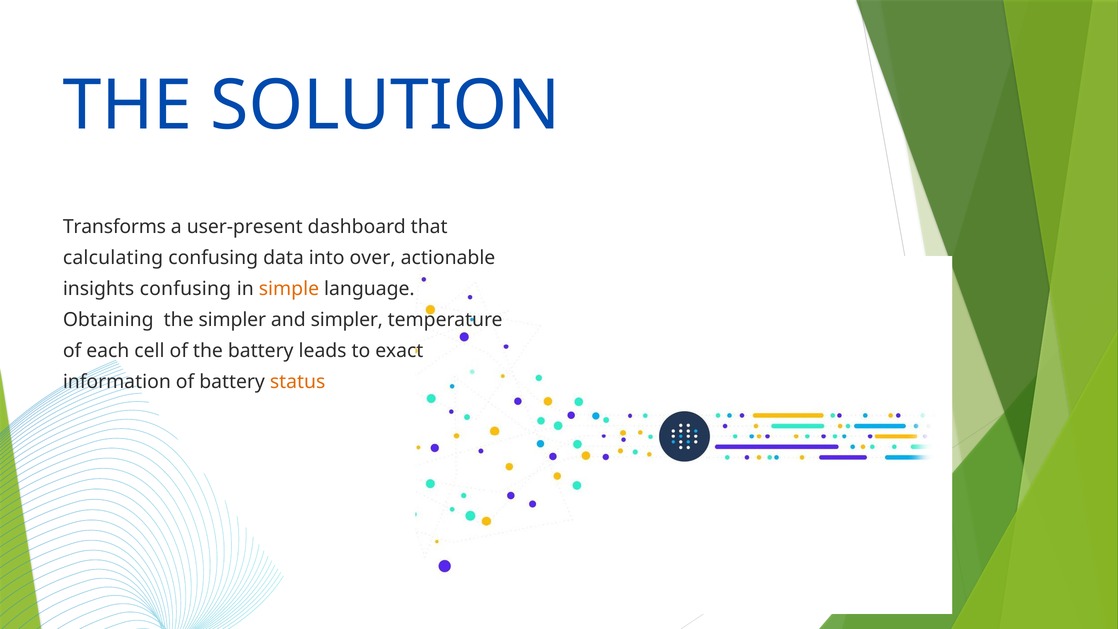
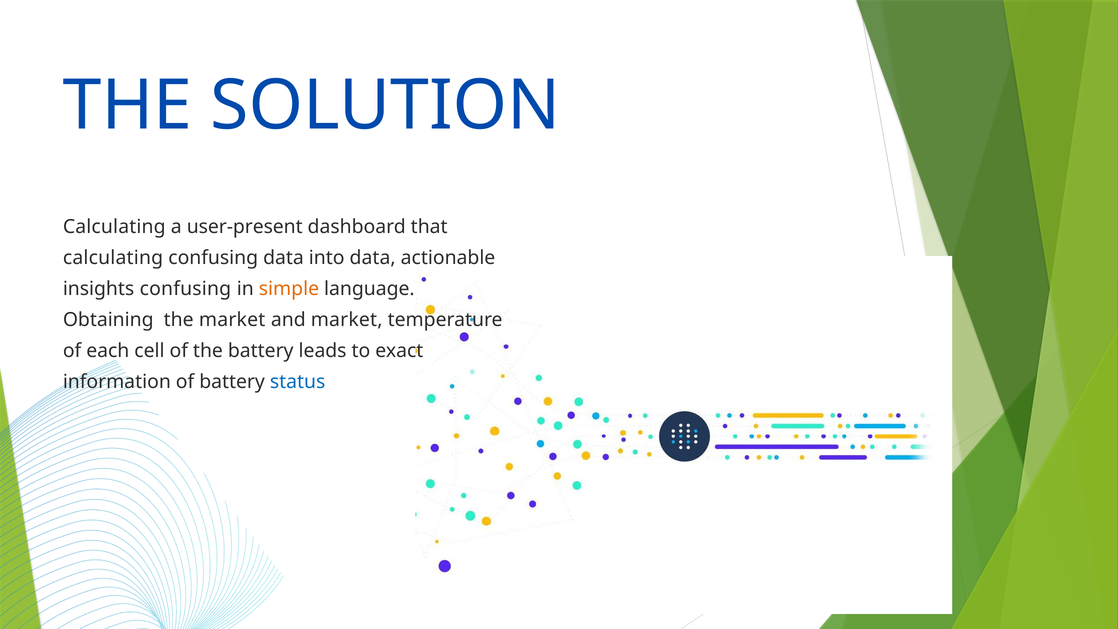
Transforms: Transforms -> Calculating (114, 227)
into over: over -> data (373, 258)
the simpler: simpler -> market (232, 320)
and simpler: simpler -> market (347, 320)
status colour: orange -> blue (298, 382)
